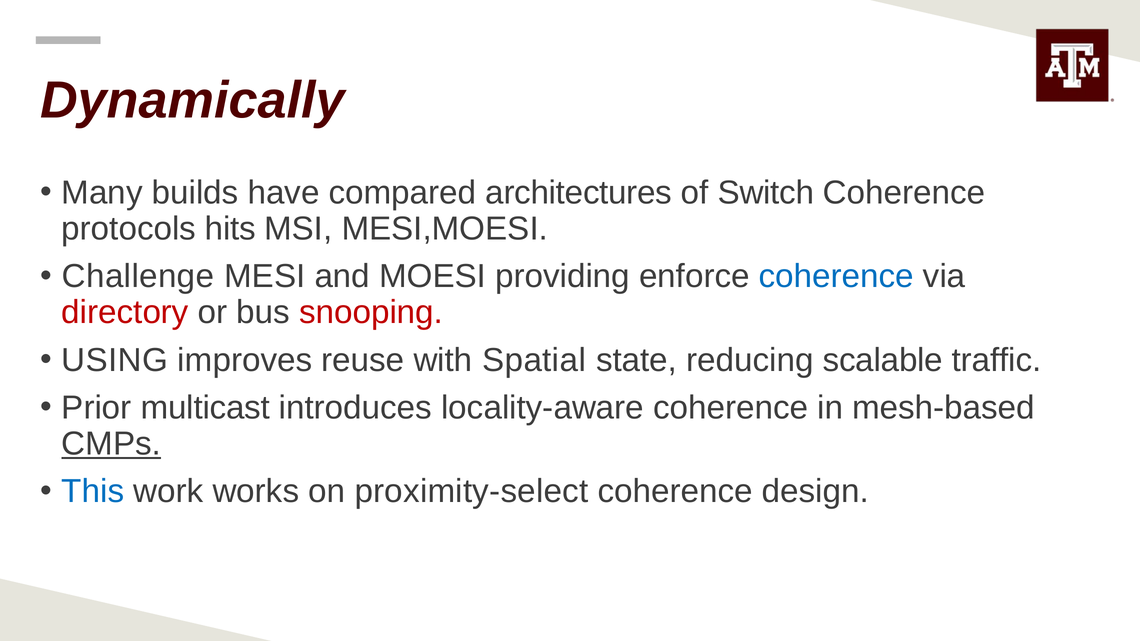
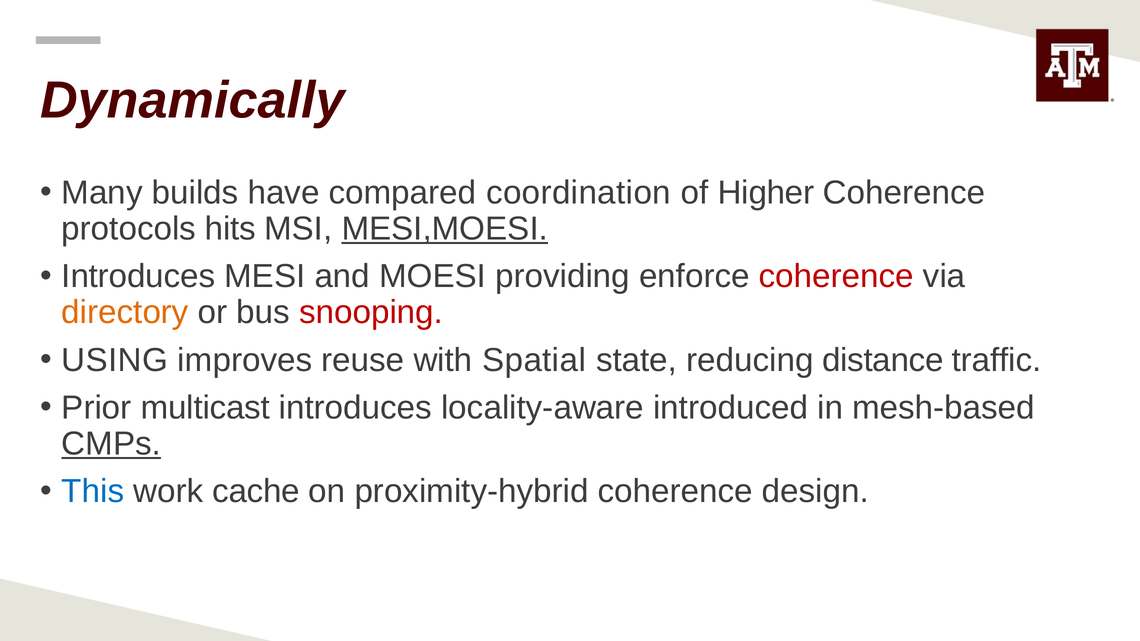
architectures: architectures -> coordination (578, 193)
Switch: Switch -> Higher (766, 193)
MESI,MOESI underline: none -> present (445, 229)
Challenge: Challenge -> Introduces (138, 276)
coherence colour: blue -> red (836, 276)
directory colour: red -> orange (125, 312)
scalable: scalable -> distance (883, 360)
locality-aware coherence: coherence -> introduced (731, 408)
works: works -> cache (256, 492)
proximity-select: proximity-select -> proximity-hybrid (472, 492)
